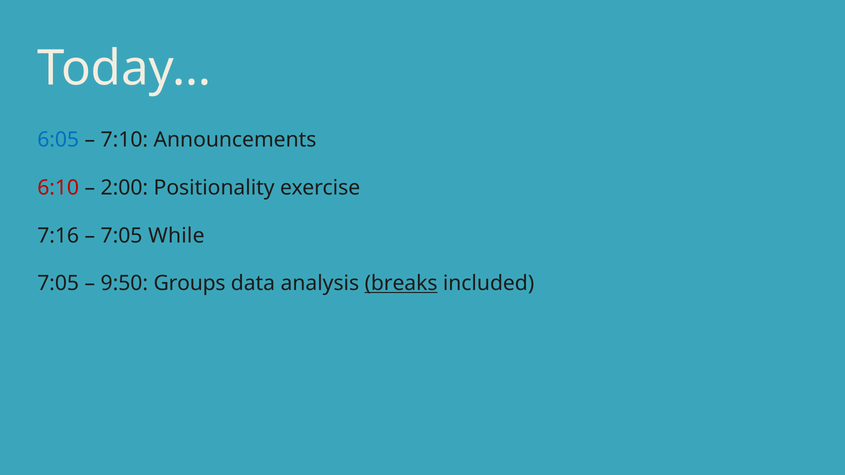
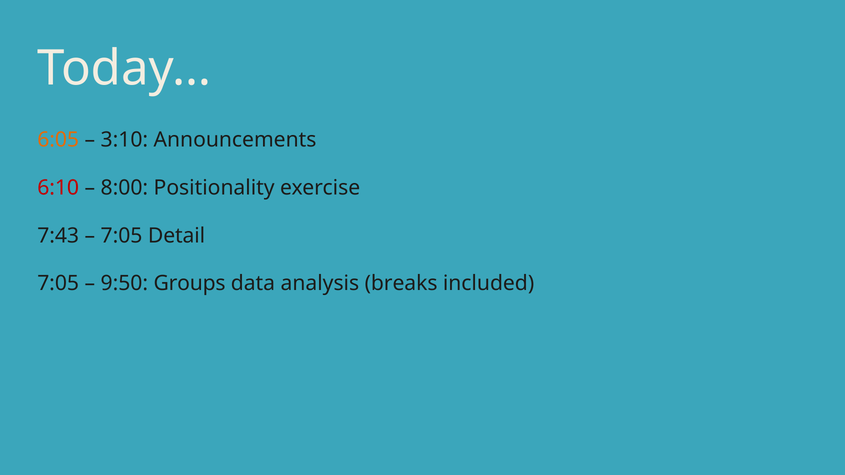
6:05 colour: blue -> orange (58, 140)
7:10: 7:10 -> 3:10 (124, 140)
2:00: 2:00 -> 8:00 (124, 188)
7:16: 7:16 -> 7:43 (58, 236)
While: While -> Detail (177, 236)
breaks underline: present -> none (401, 284)
